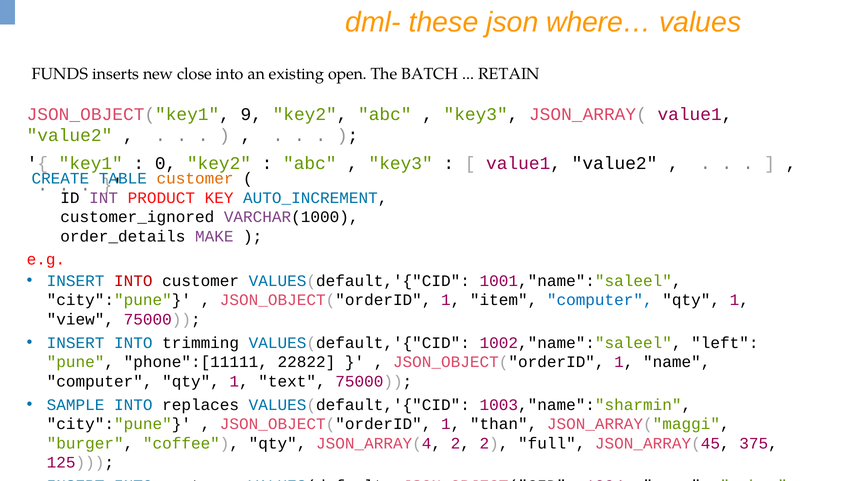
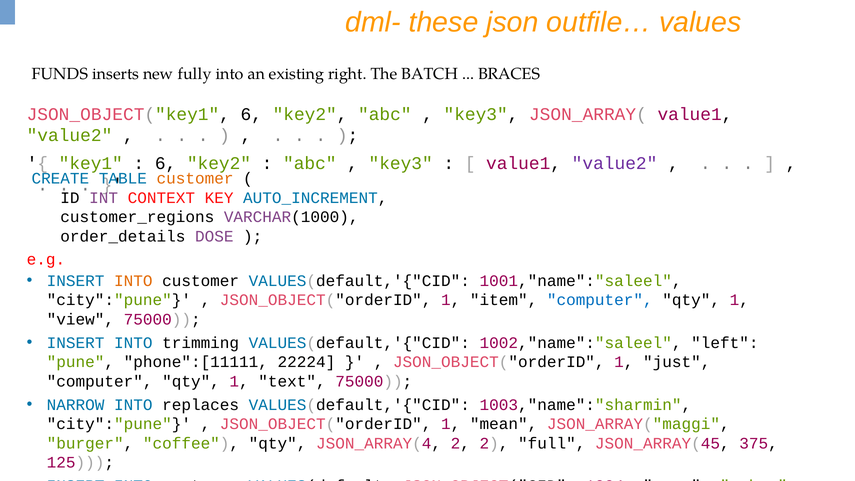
where…: where… -> outfile… (599, 22)
close: close -> fully (195, 74)
open: open -> right (347, 74)
RETAIN: RETAIN -> BRACES (509, 74)
JSON_OBJECT("key1 9: 9 -> 6 (251, 114)
0: 0 -> 6 (166, 163)
value2 colour: black -> purple (615, 163)
PRODUCT: PRODUCT -> CONTEXT (161, 198)
customer_ignored: customer_ignored -> customer_regions (137, 217)
MAKE: MAKE -> DOSE (214, 236)
INTO colour: red -> orange (133, 281)
22822: 22822 -> 22224 (306, 362)
1 name: name -> just (677, 362)
SAMPLE: SAMPLE -> NARROW (76, 405)
than: than -> mean (504, 424)
